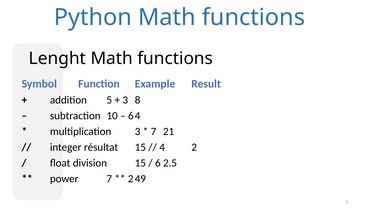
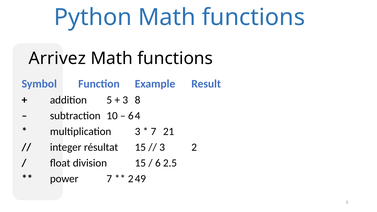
Lenght: Lenght -> Arrivez (57, 58)
4: 4 -> 3 (162, 147)
